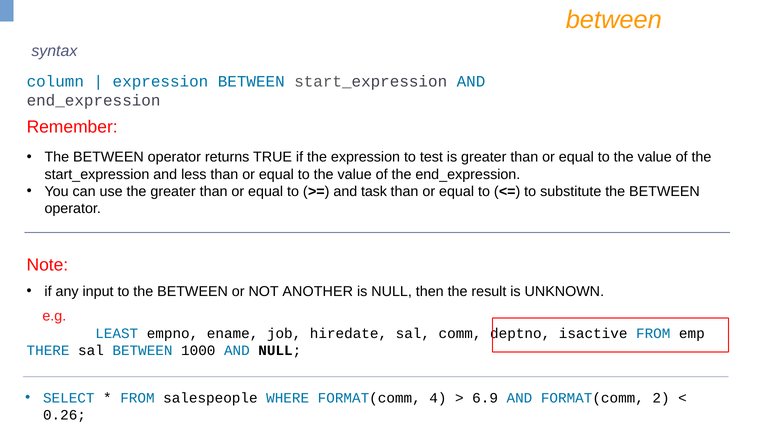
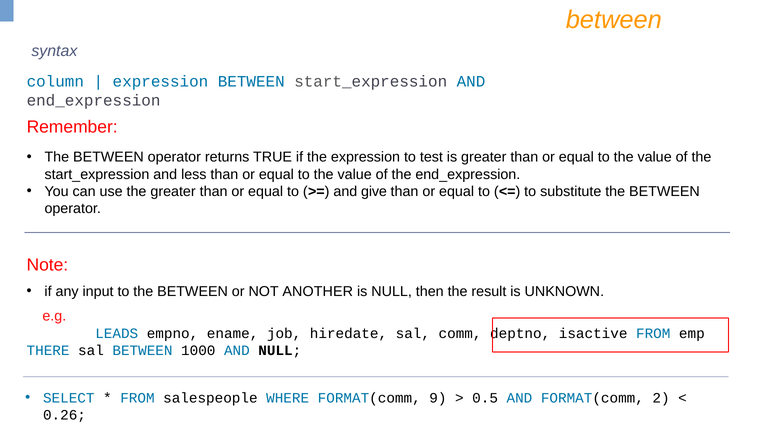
task: task -> give (374, 192)
LEAST: LEAST -> LEADS (117, 334)
4: 4 -> 9 (438, 398)
6.9: 6.9 -> 0.5 (485, 398)
